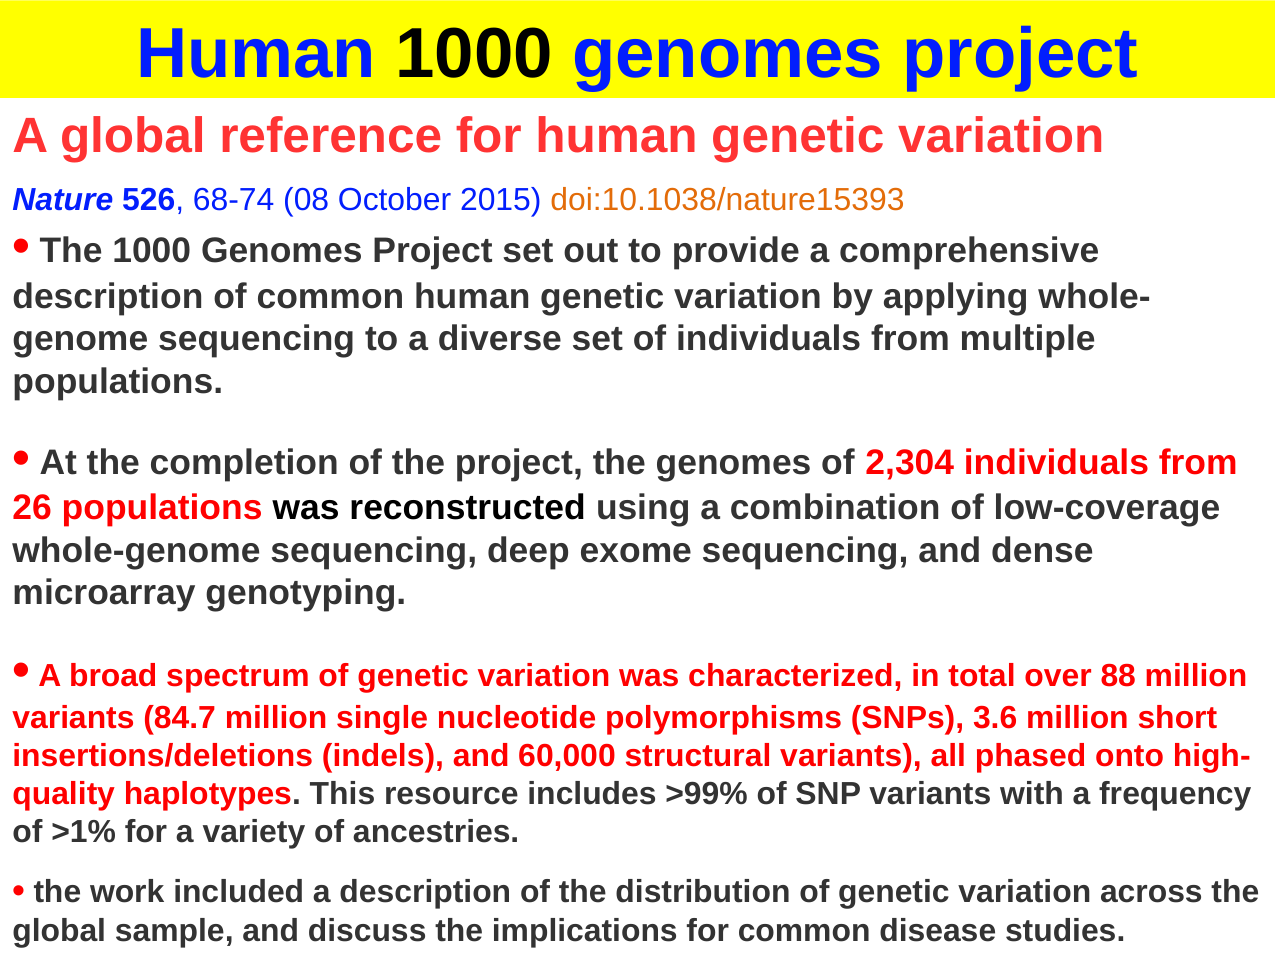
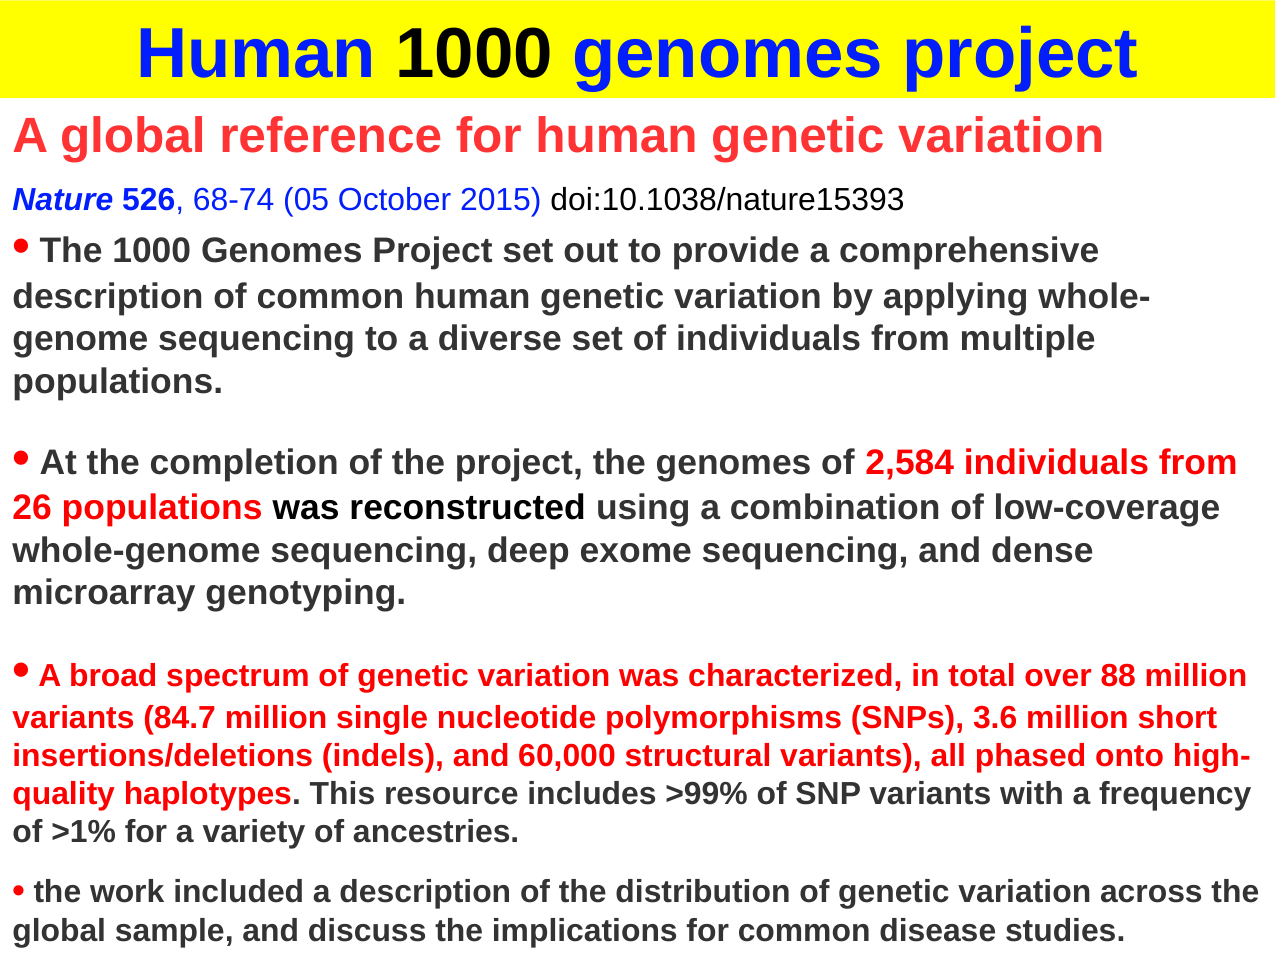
08: 08 -> 05 (306, 200)
doi:10.1038/nature15393 colour: orange -> black (727, 200)
2,304: 2,304 -> 2,584 (910, 463)
